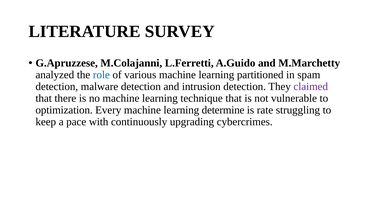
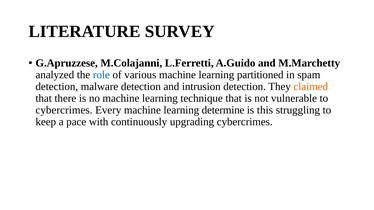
claimed colour: purple -> orange (311, 87)
optimization: optimization -> cybercrimes (64, 110)
rate: rate -> this (265, 110)
